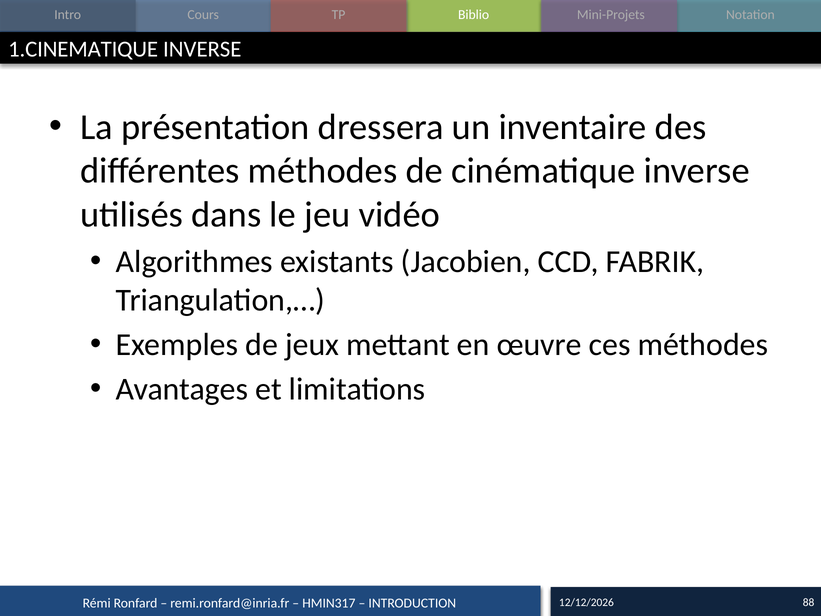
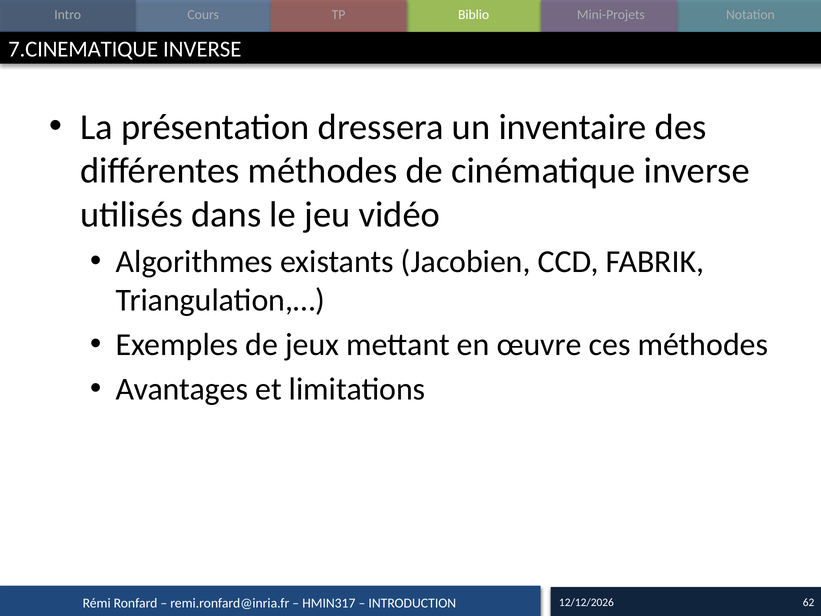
1.CINEMATIQUE: 1.CINEMATIQUE -> 7.CINEMATIQUE (83, 49)
88: 88 -> 62 (809, 602)
